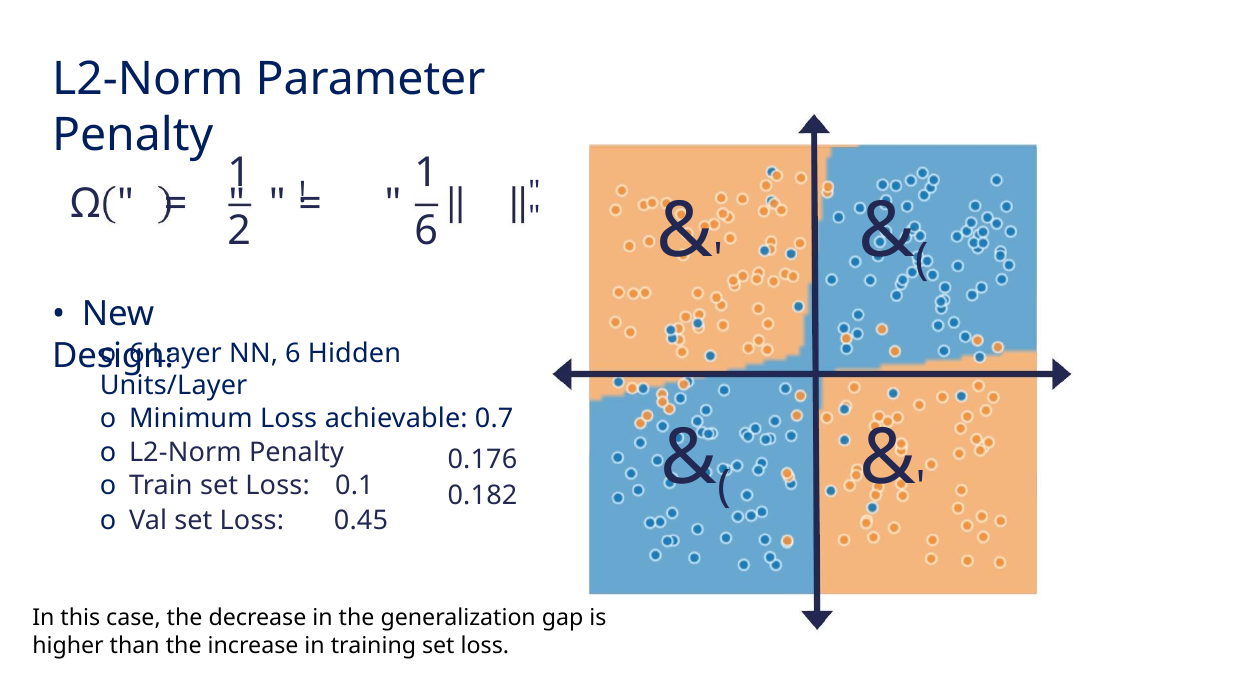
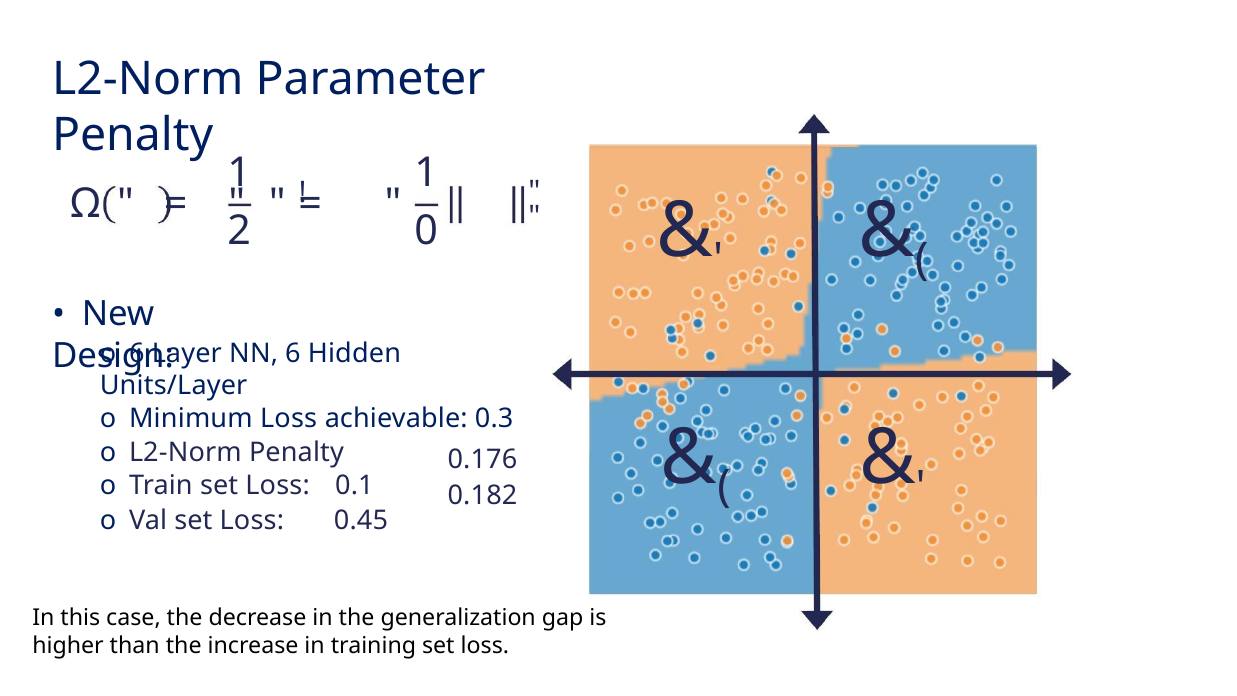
2 6: 6 -> 0 (426, 231)
0.7: 0.7 -> 0.3 (494, 419)
